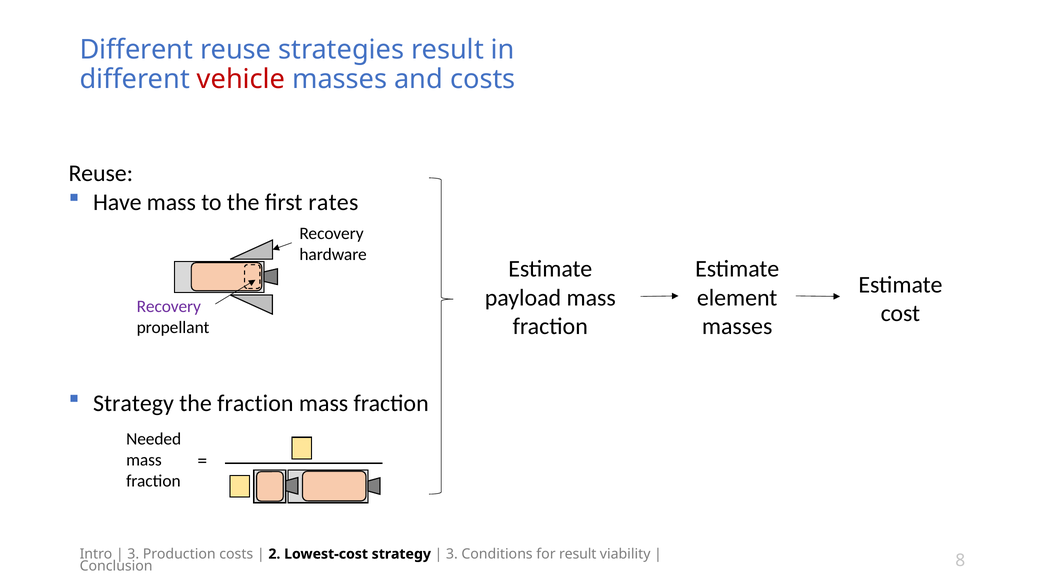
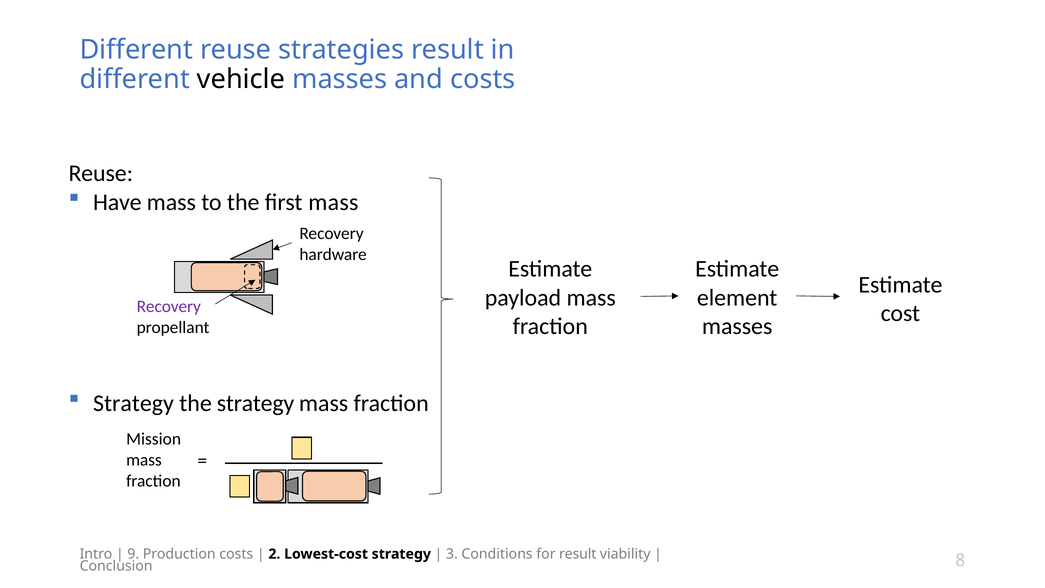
vehicle colour: red -> black (241, 79)
first rates: rates -> mass (333, 202)
the fraction: fraction -> strategy (256, 403)
Needed: Needed -> Mission (154, 439)
3: 3 -> 9 (133, 554)
